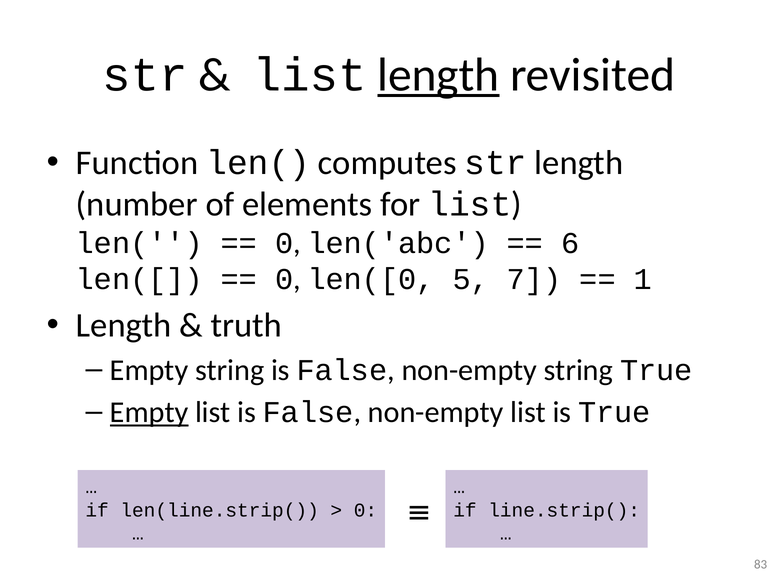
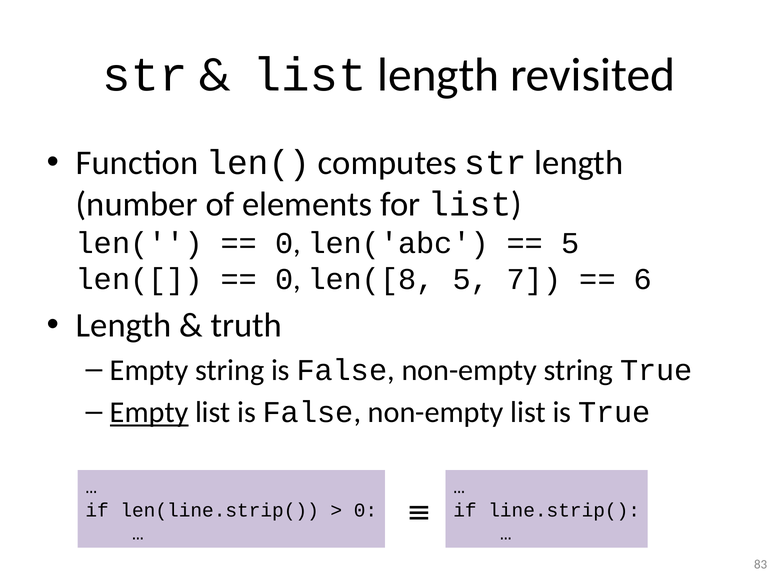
length underline: present -> none (438, 75)
6: 6 -> 5 (570, 243)
len([0: len([0 -> len([8 (371, 280)
1: 1 -> 6 (643, 280)
